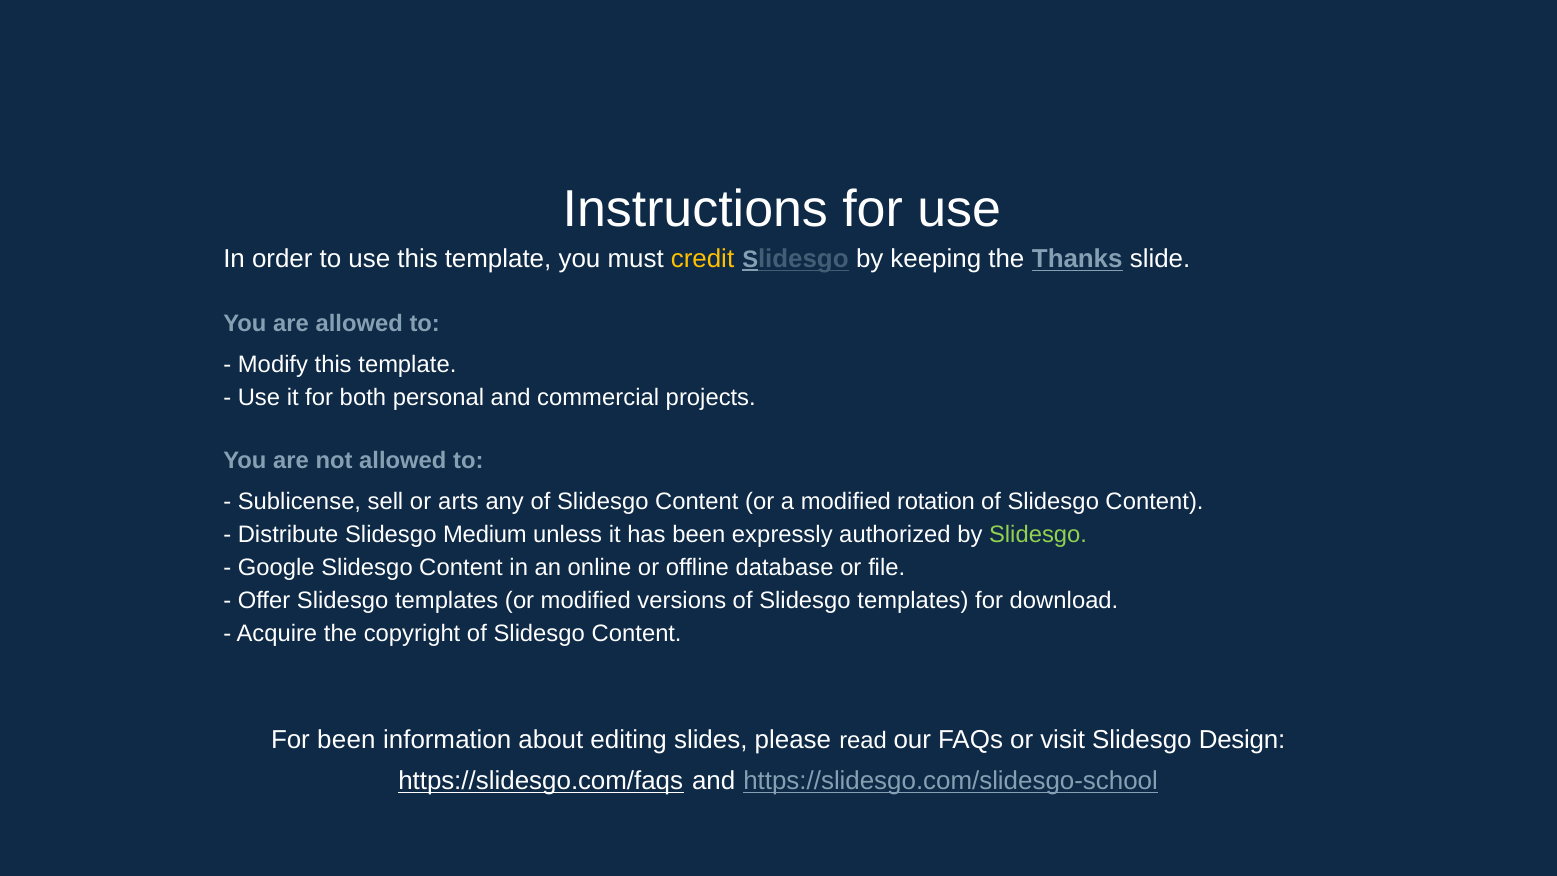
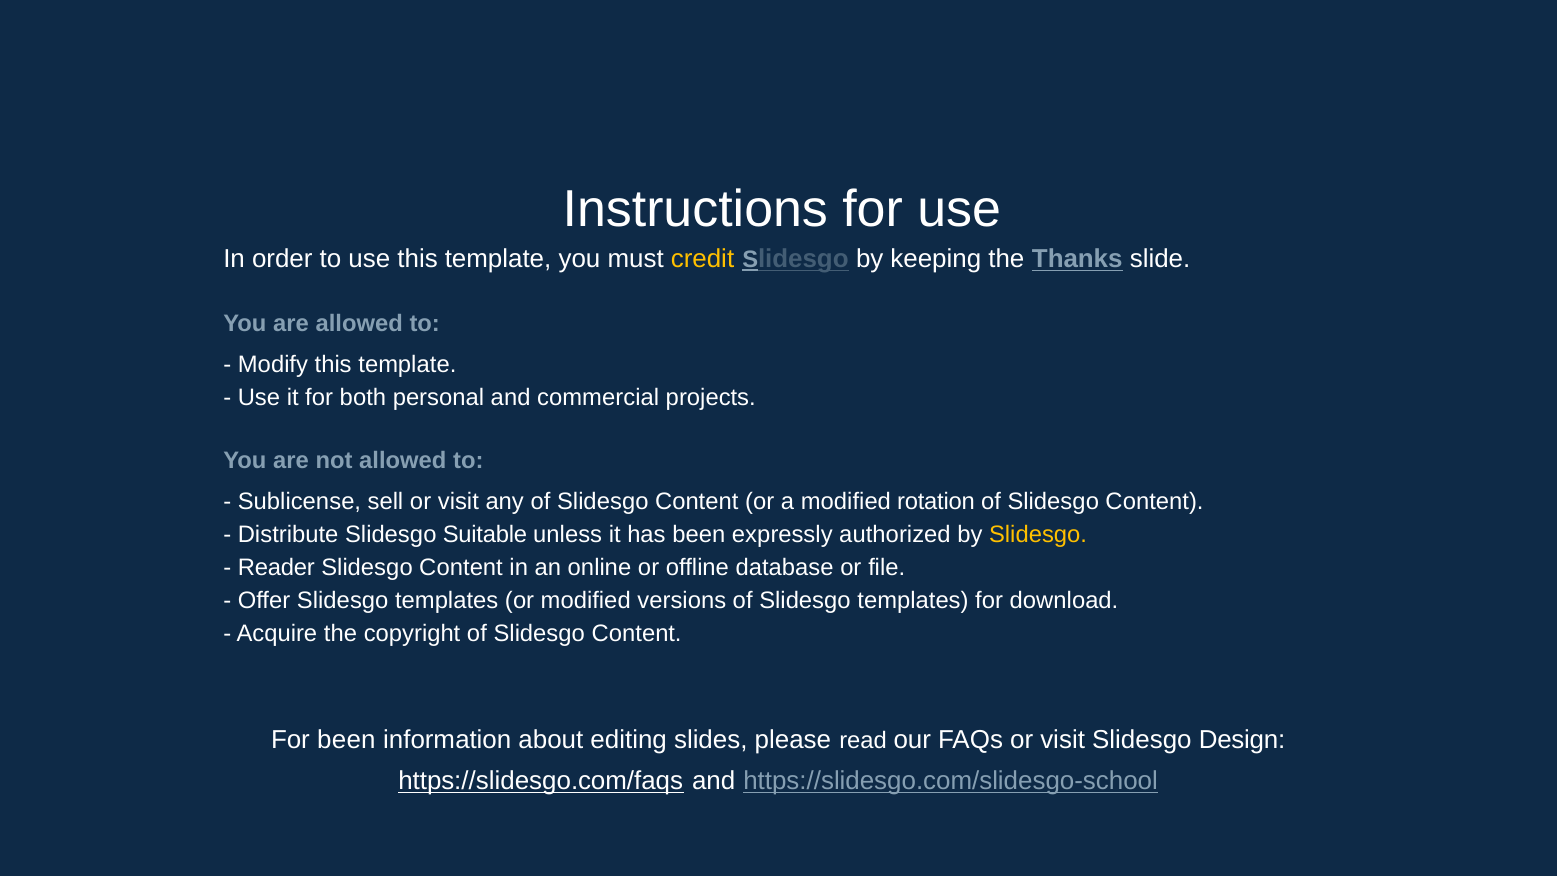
sell or arts: arts -> visit (458, 502)
Medium: Medium -> Suitable (485, 535)
Slidesgo colour: light green -> yellow (1038, 535)
Google: Google -> Reader (276, 568)
